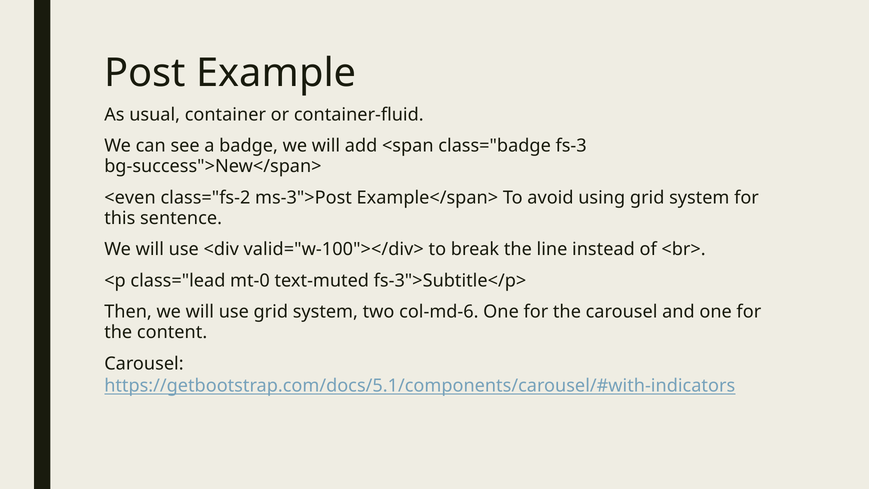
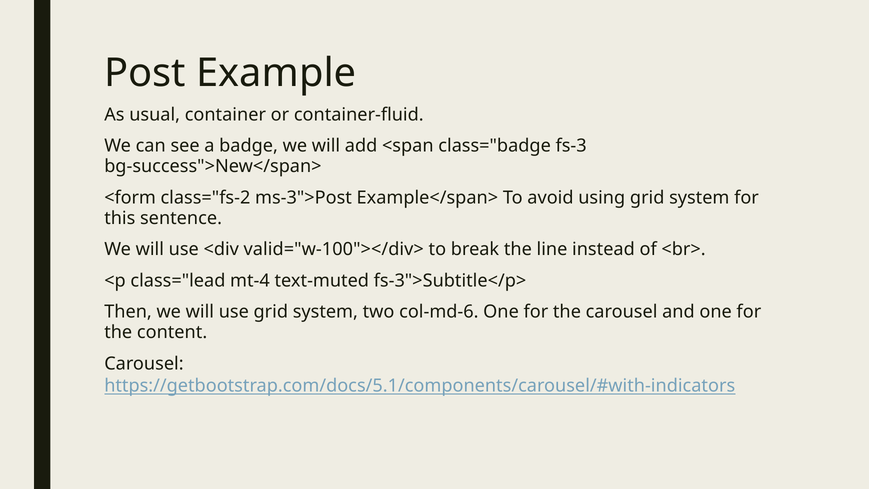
<even: <even -> <form (130, 198)
mt-0: mt-0 -> mt-4 (250, 281)
